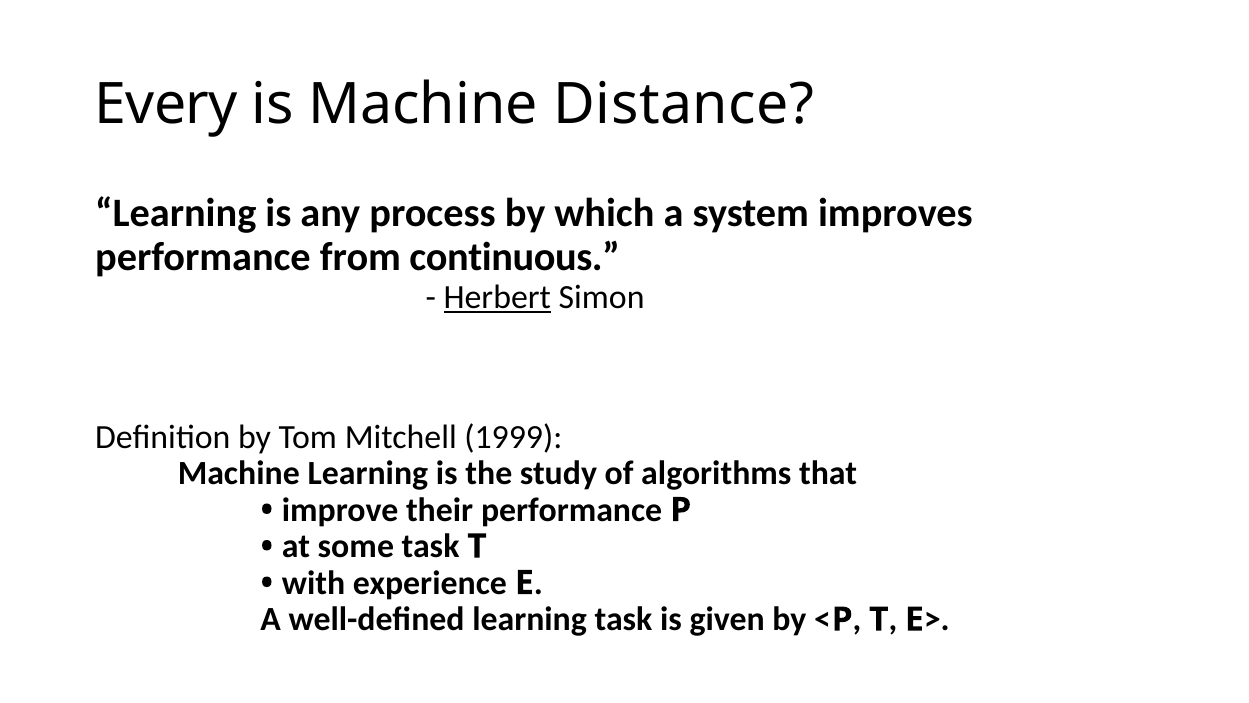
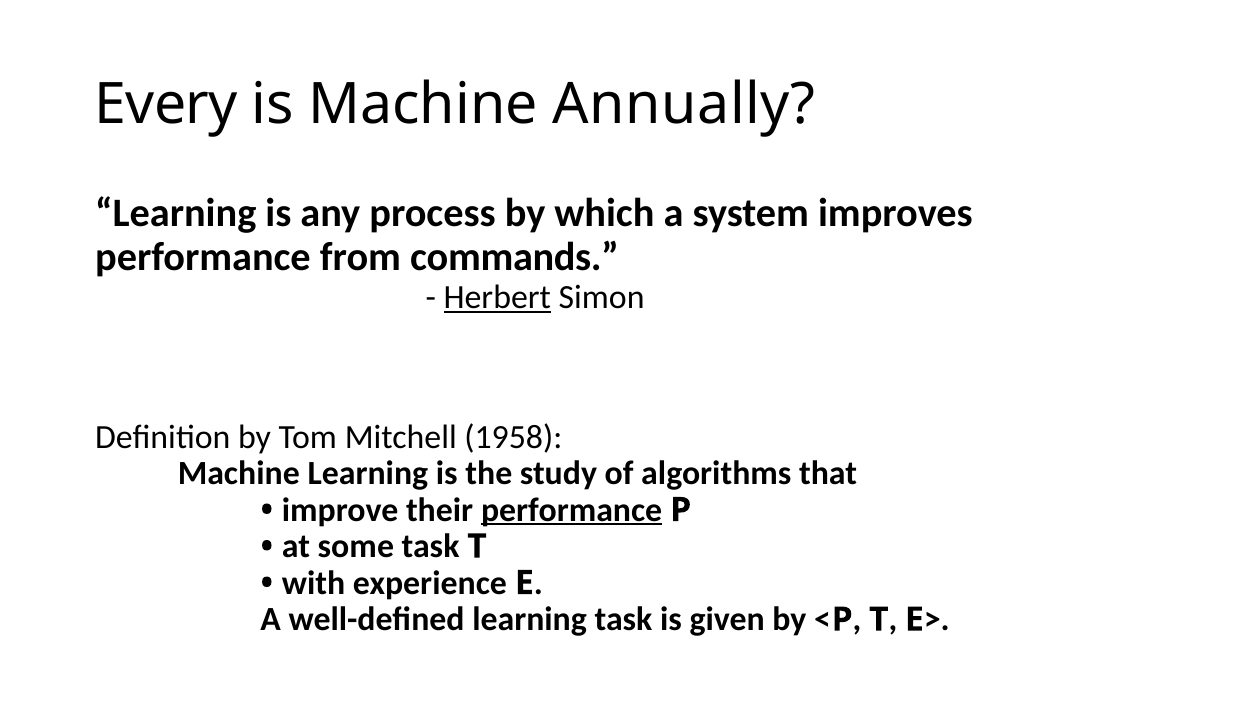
Distance: Distance -> Annually (684, 105)
continuous: continuous -> commands (515, 257)
1999: 1999 -> 1958 (513, 437)
performance underline: none -> present (572, 510)
